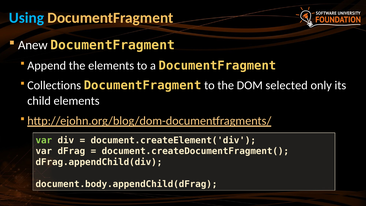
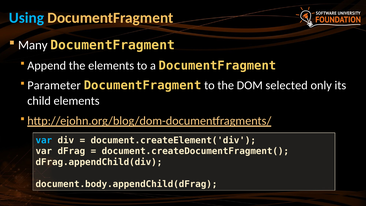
Anew: Anew -> Many (33, 45)
Collections: Collections -> Parameter (54, 85)
var colour: light green -> light blue (44, 140)
